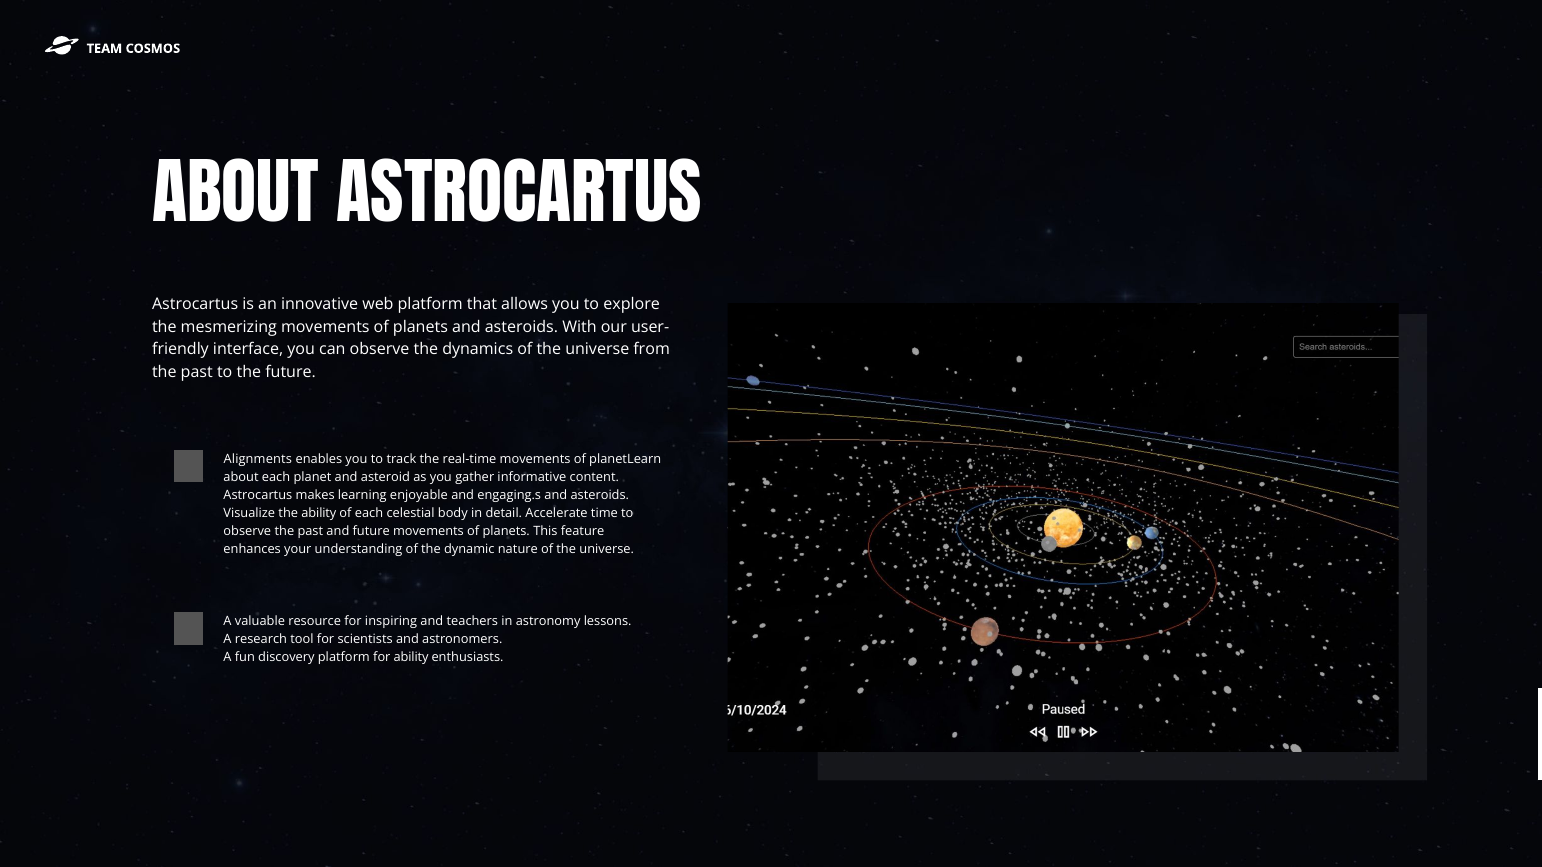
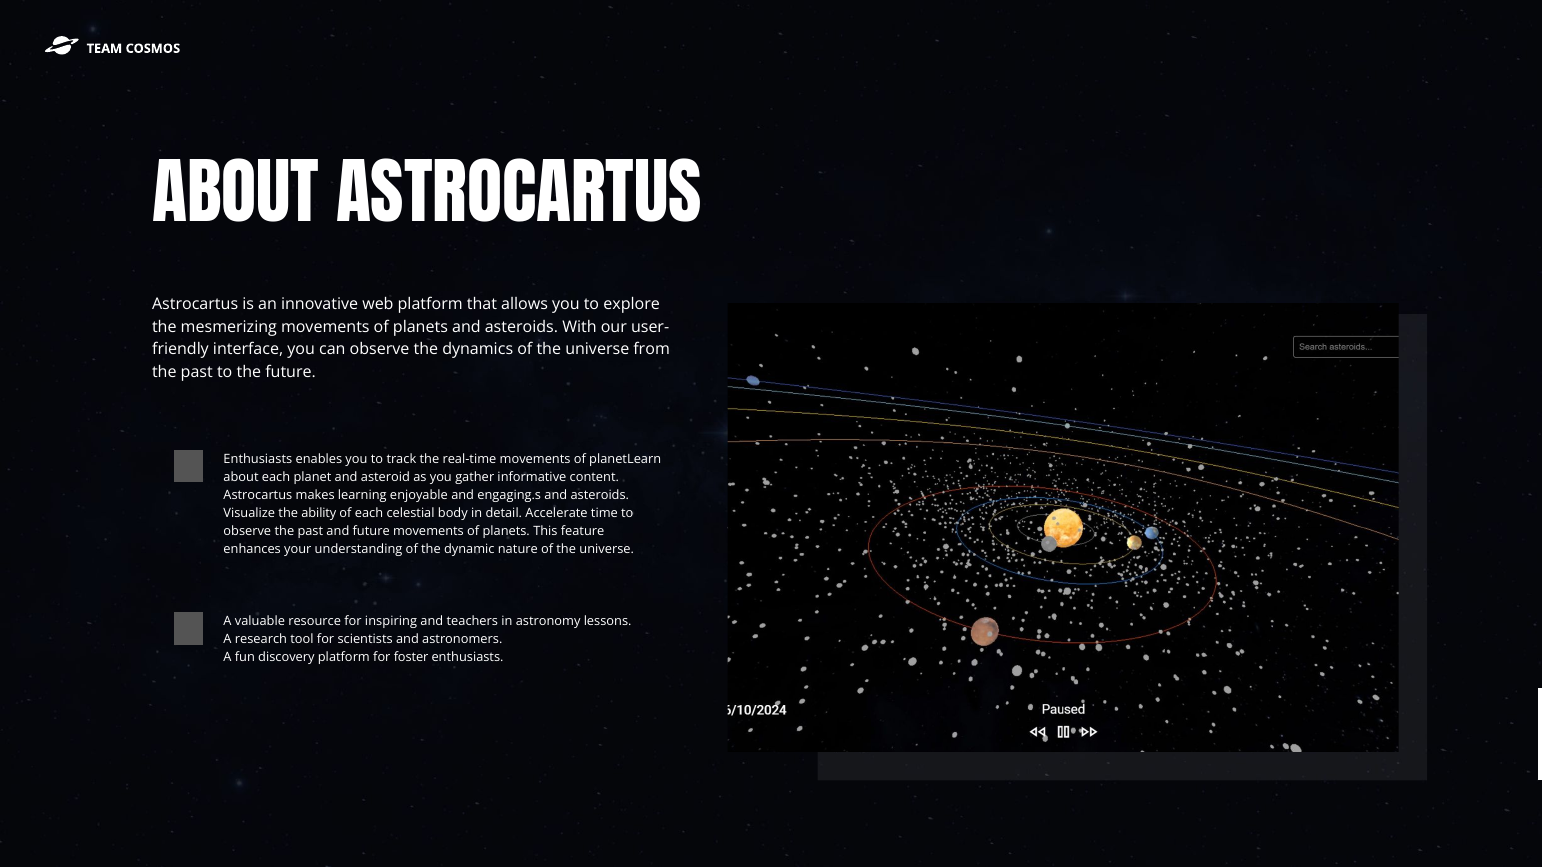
Alignments: Alignments -> Enthusiasts (258, 459)
for ability: ability -> foster (411, 658)
